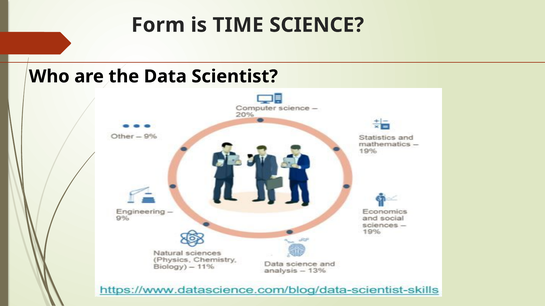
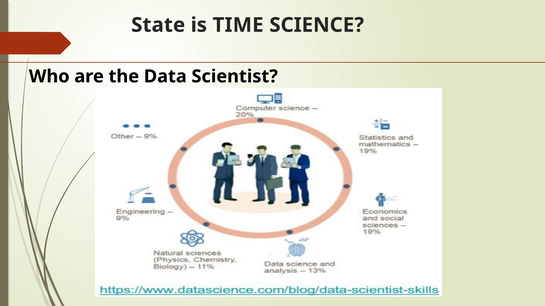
Form: Form -> State (158, 25)
